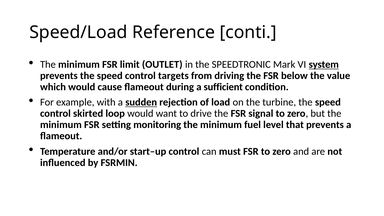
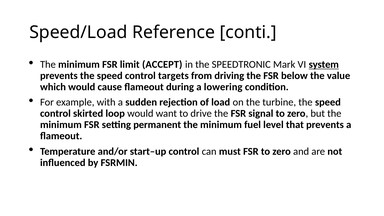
OUTLET: OUTLET -> ACCEPT (162, 65)
sufficient: sufficient -> lowering (223, 87)
sudden underline: present -> none (141, 102)
monitoring: monitoring -> permanent (157, 125)
